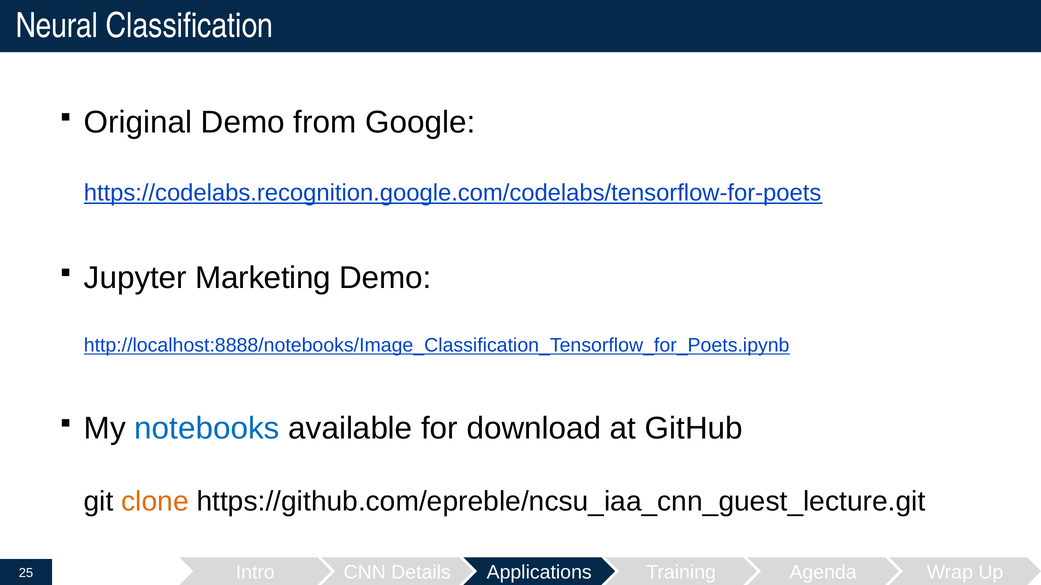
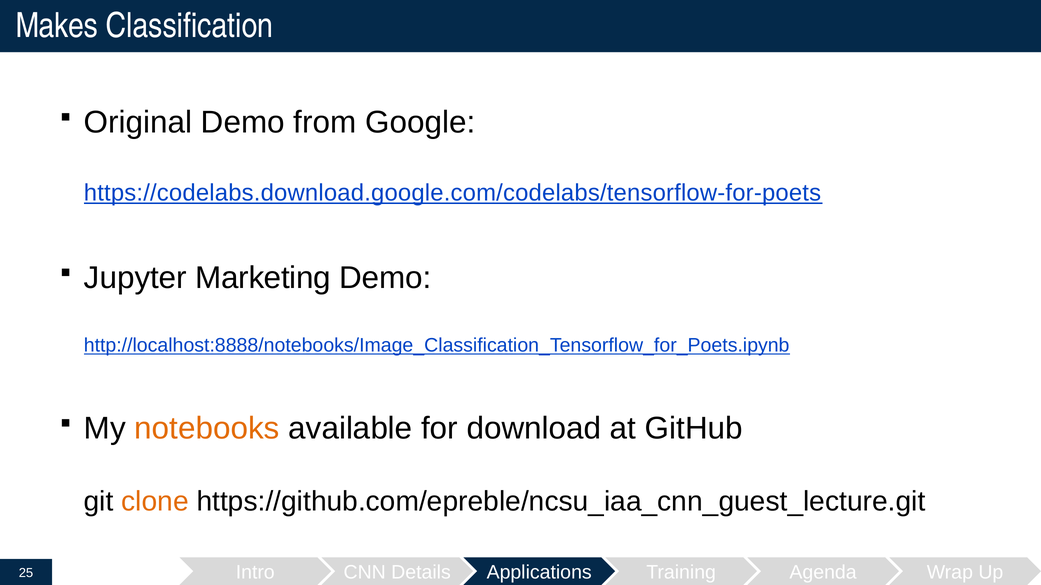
Neural: Neural -> Makes (57, 26)
https://codelabs.recognition.google.com/codelabs/tensorflow-for-poets: https://codelabs.recognition.google.com/codelabs/tensorflow-for-poets -> https://codelabs.download.google.com/codelabs/tensorflow-for-poets (452, 193)
notebooks colour: blue -> orange (207, 429)
